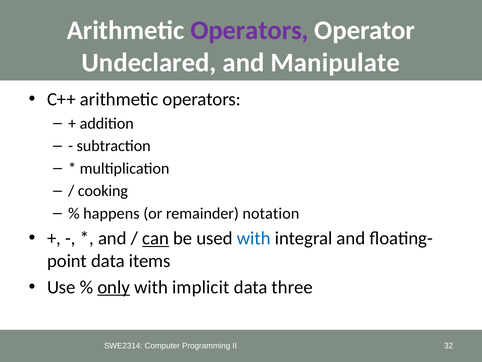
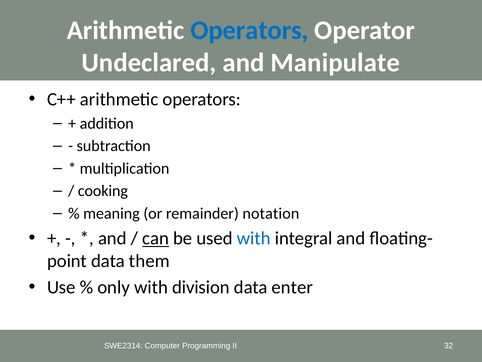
Operators colour: purple -> blue (249, 30)
happens: happens -> meaning (111, 213)
items: items -> them (149, 261)
only underline: present -> none (114, 287)
implicit: implicit -> division (201, 287)
three: three -> enter (292, 287)
